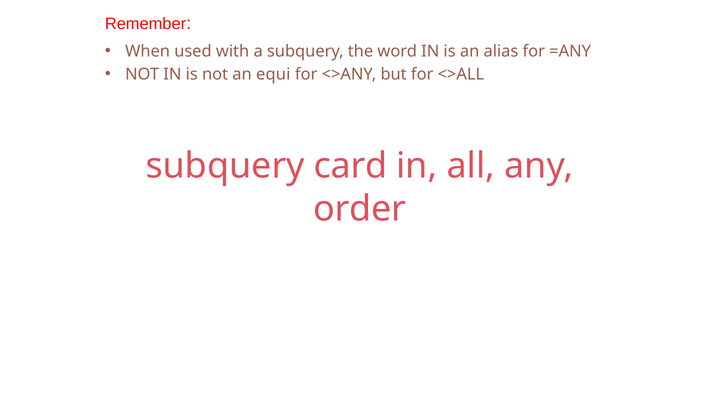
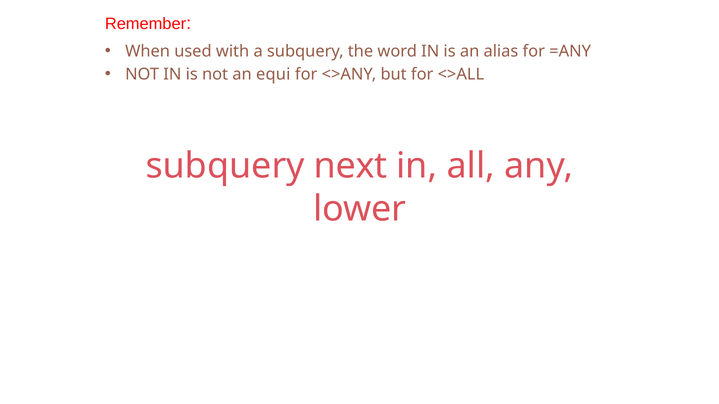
card: card -> next (351, 166)
order: order -> lower (360, 209)
